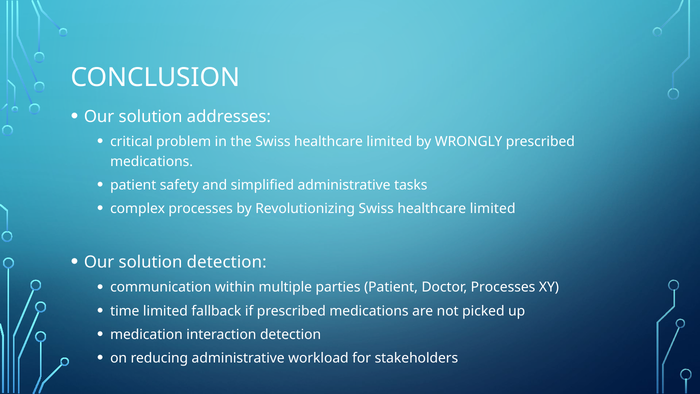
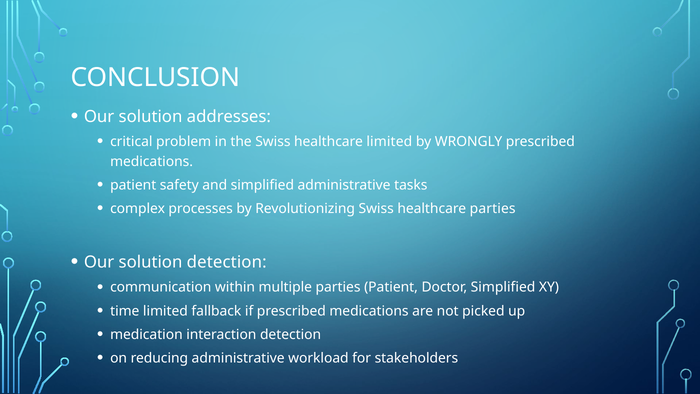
Revolutionizing Swiss healthcare limited: limited -> parties (493, 209)
Doctor Processes: Processes -> Simplified (503, 287)
